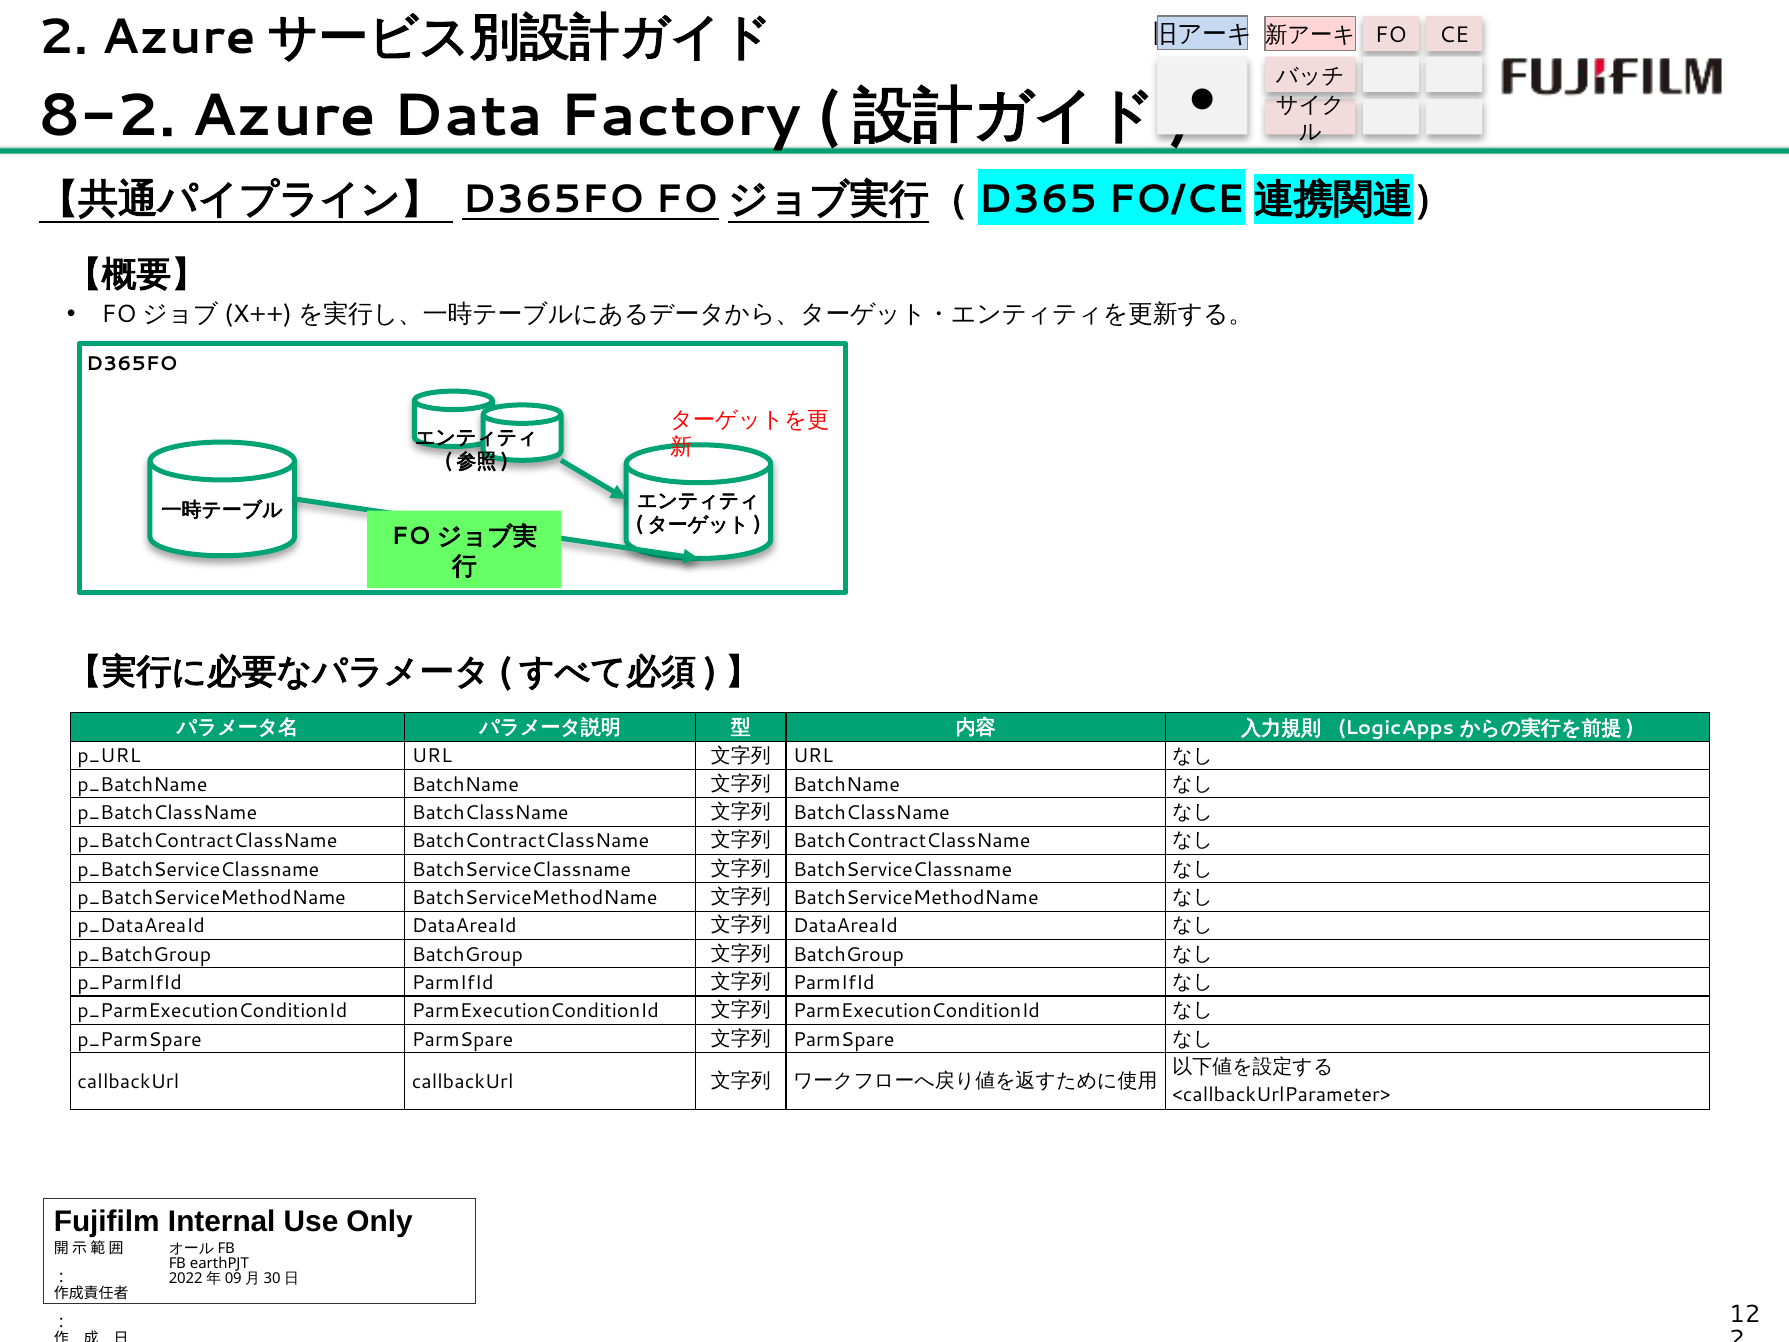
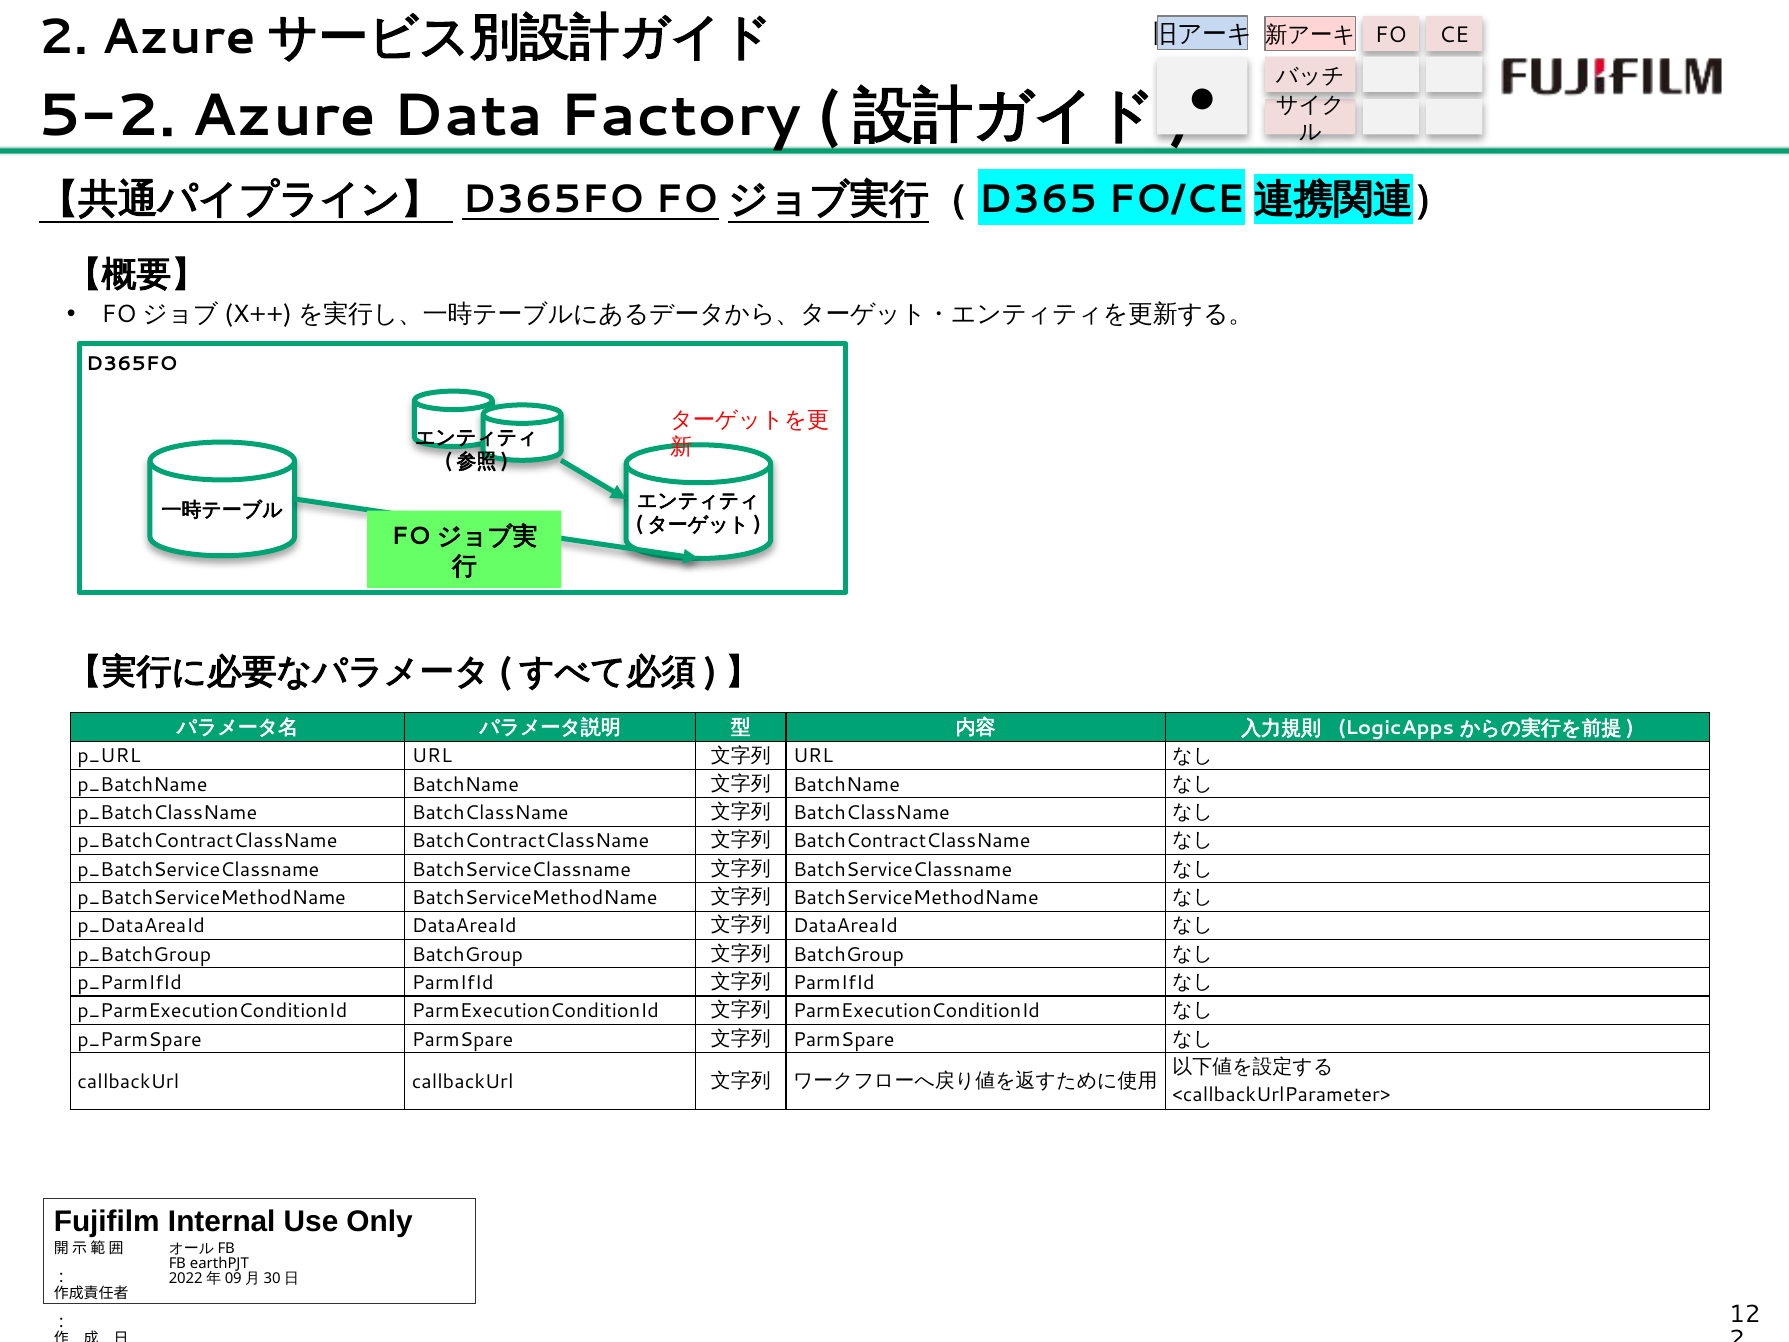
8-2: 8-2 -> 5-2 (107, 115)
